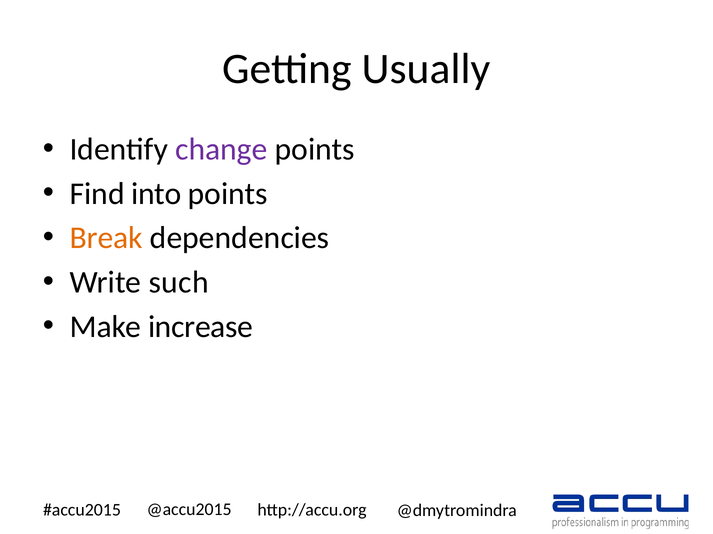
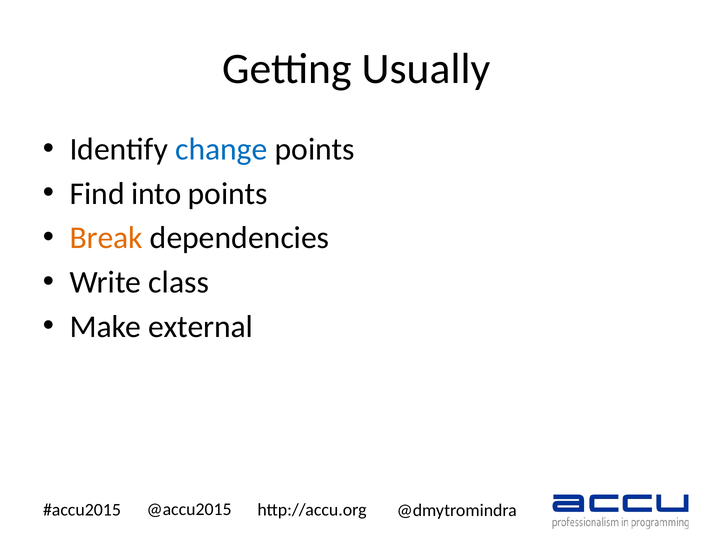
change colour: purple -> blue (221, 150)
such: such -> class (179, 283)
increase: increase -> external (201, 327)
